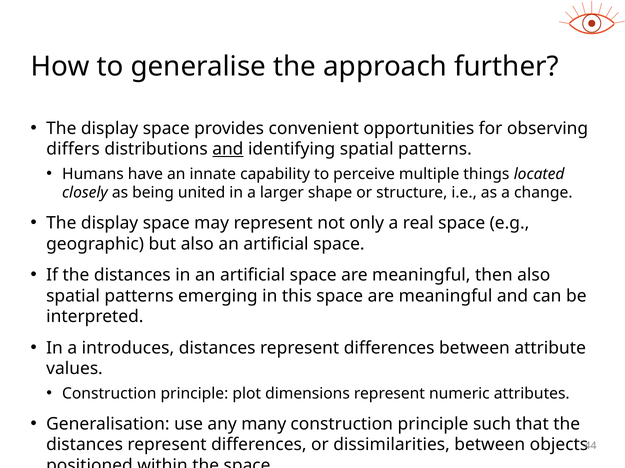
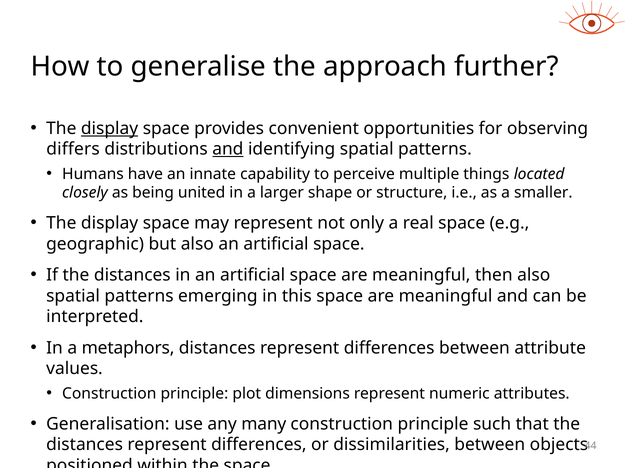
display underline: none -> present (110, 129)
change: change -> smaller (543, 193)
introduces: introduces -> metaphors (128, 348)
